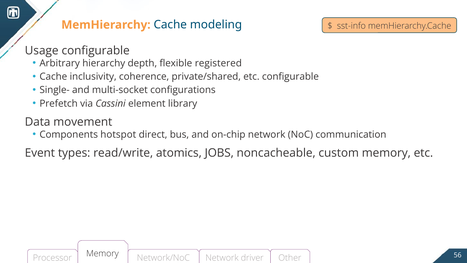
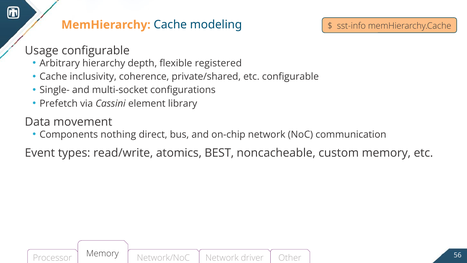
hotspot: hotspot -> nothing (118, 134)
JOBS: JOBS -> BEST (219, 153)
